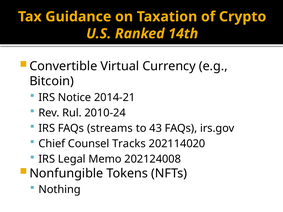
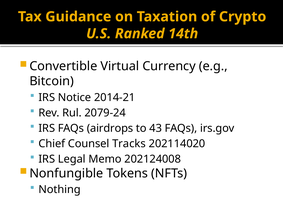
2010-24: 2010-24 -> 2079-24 (105, 113)
streams: streams -> airdrops (110, 128)
